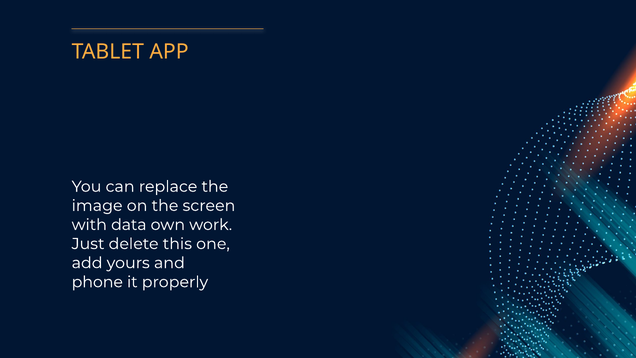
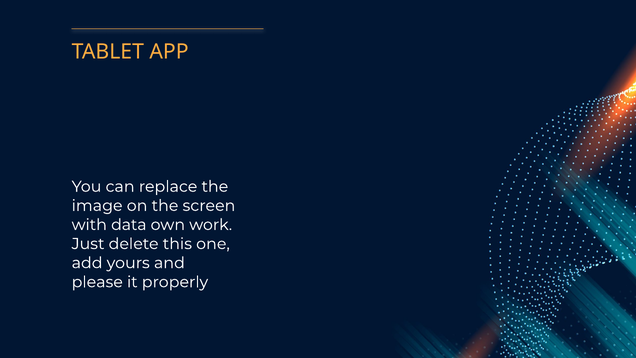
phone: phone -> please (97, 282)
